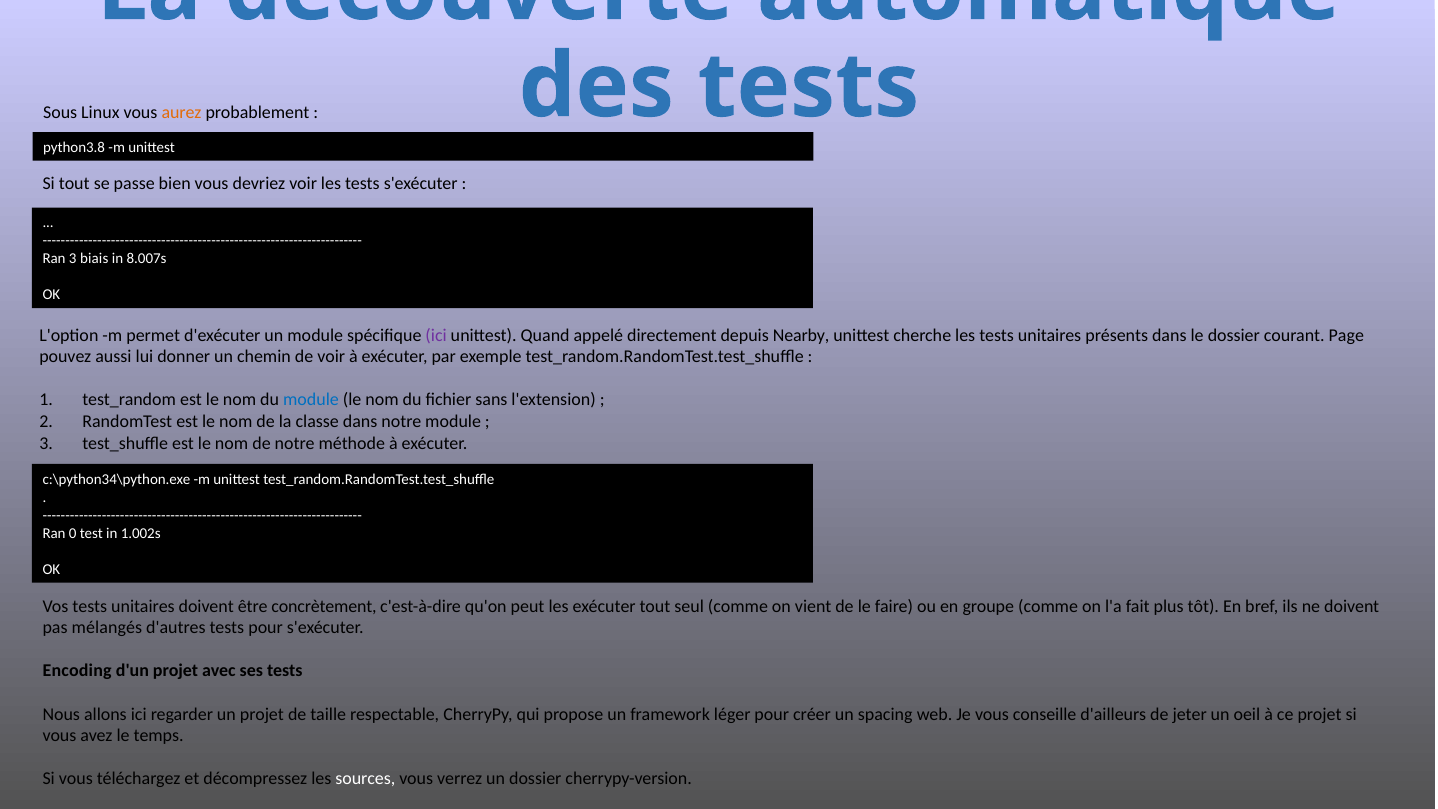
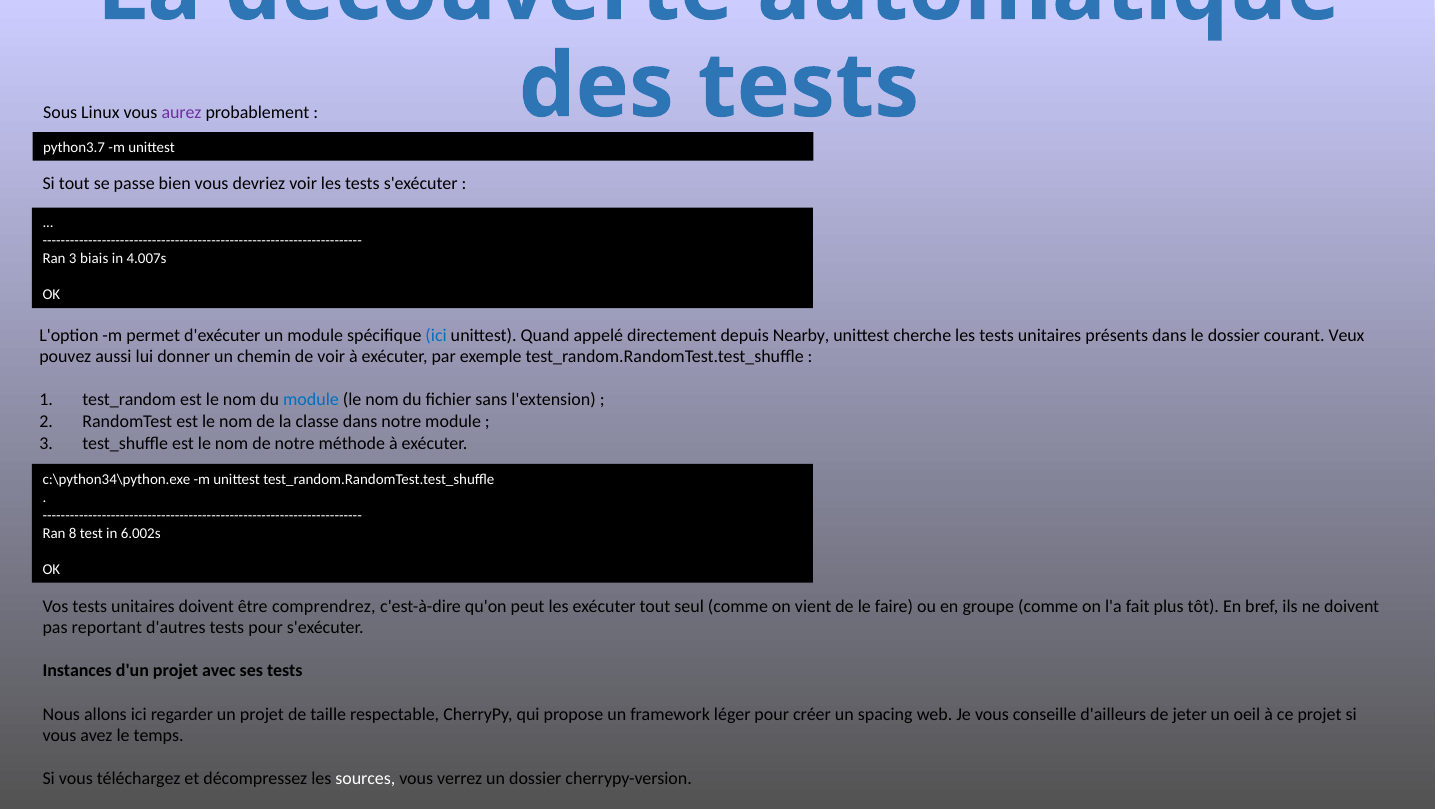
aurez colour: orange -> purple (182, 113)
python3.8: python3.8 -> python3.7 (74, 147)
8.007s: 8.007s -> 4.007s (147, 259)
ici colour: purple -> blue (436, 335)
Page: Page -> Veux (1346, 335)
0: 0 -> 8 (73, 533)
1.002s: 1.002s -> 6.002s (141, 533)
concrètement: concrètement -> comprendrez (324, 606)
mélangés: mélangés -> reportant (107, 628)
Encoding: Encoding -> Instances (77, 671)
